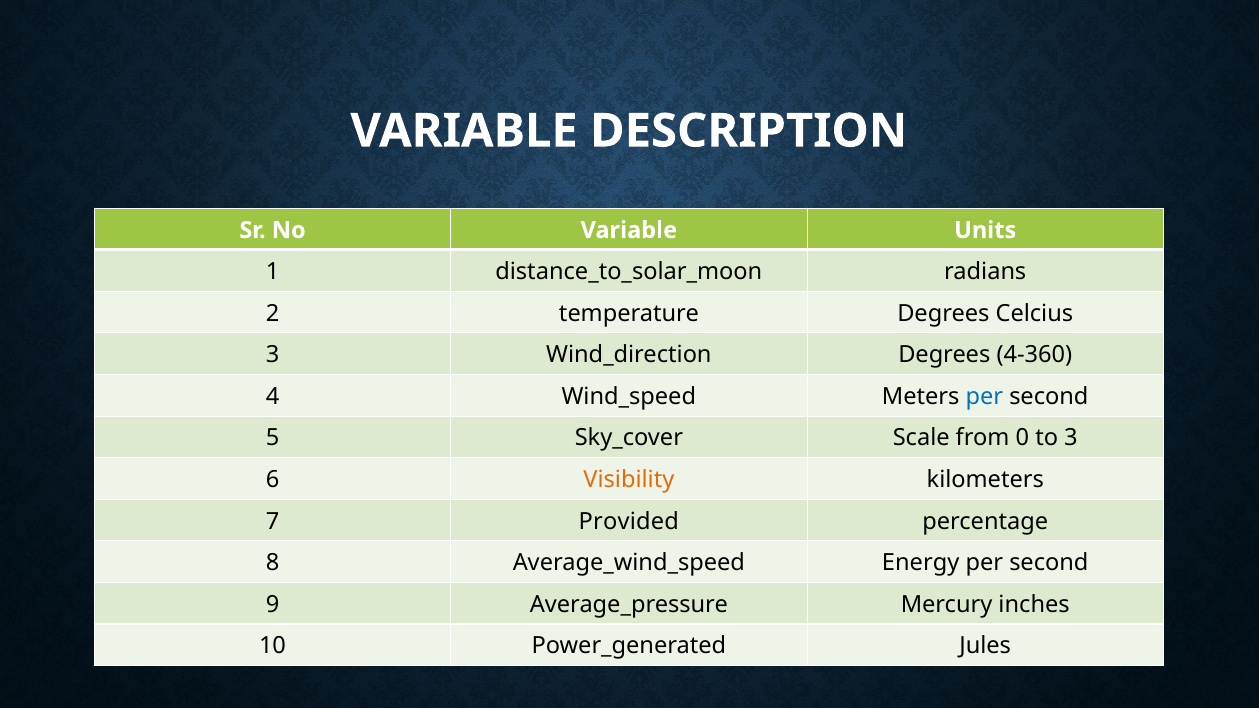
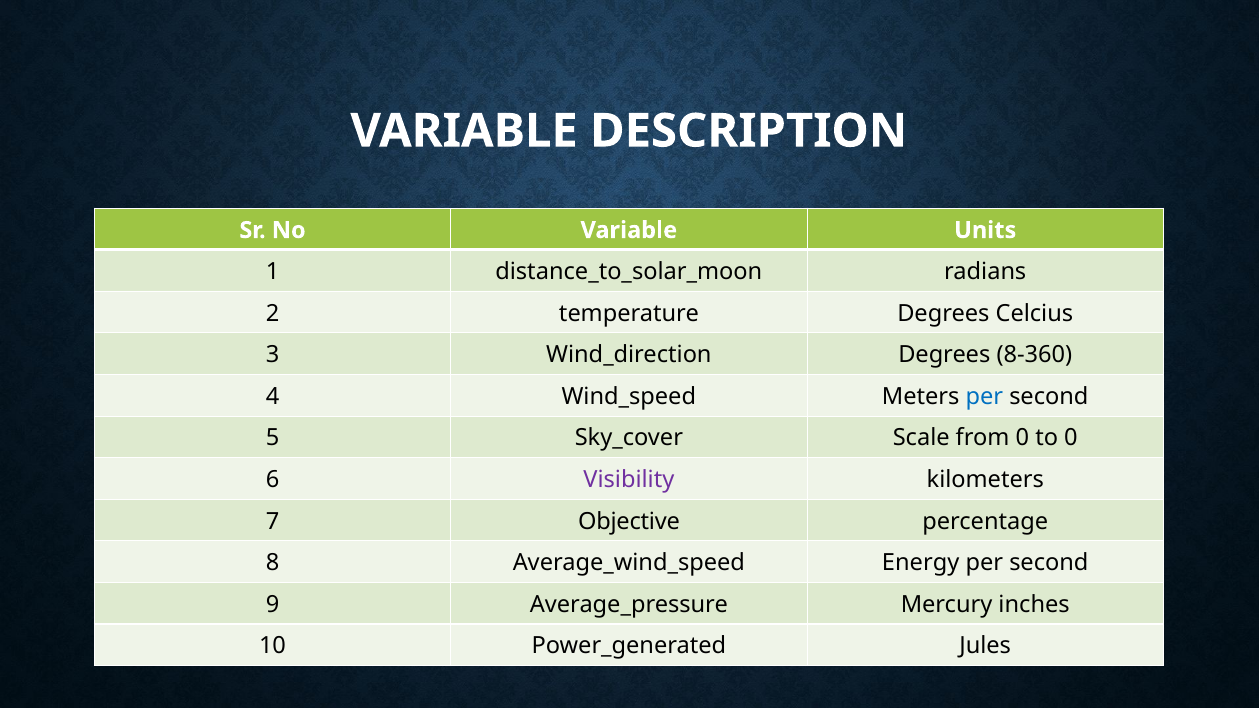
4-360: 4-360 -> 8-360 (1034, 355)
to 3: 3 -> 0 (1071, 438)
Visibility colour: orange -> purple (629, 480)
Provided: Provided -> Objective (629, 522)
